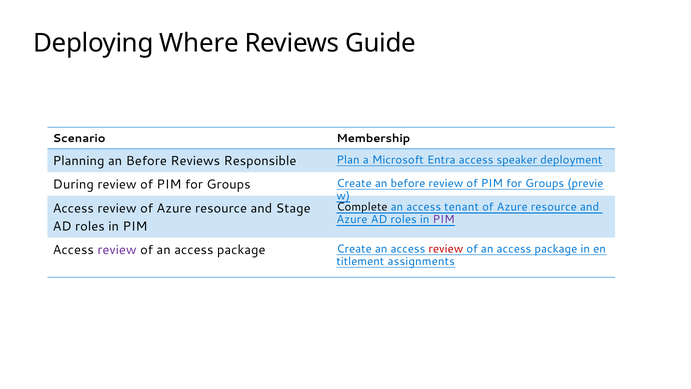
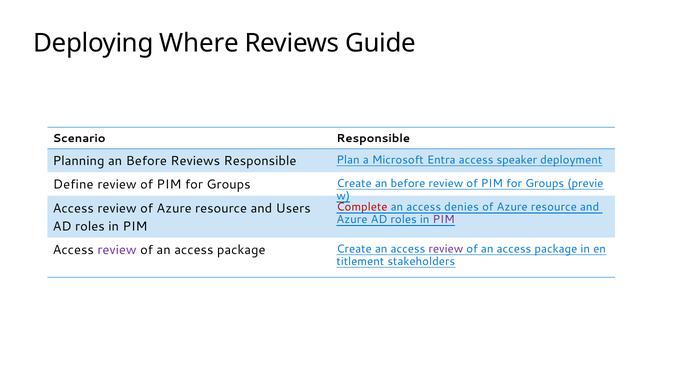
Scenario Membership: Membership -> Responsible (373, 138)
During: During -> Define (73, 185)
Complete colour: black -> red (362, 207)
tenant: tenant -> denies (462, 207)
Stage: Stage -> Users (293, 208)
review colour: red -> purple (446, 249)
assignments: assignments -> stakeholders (421, 261)
